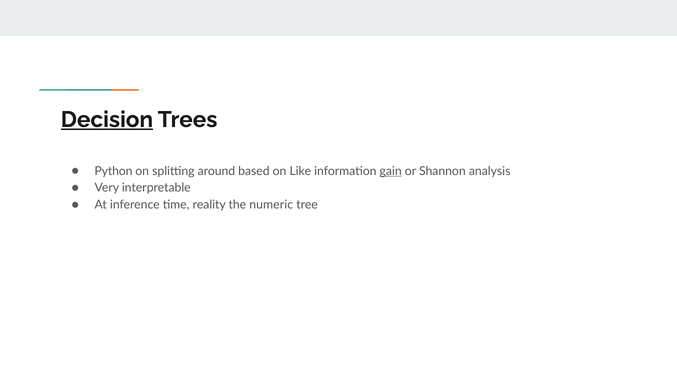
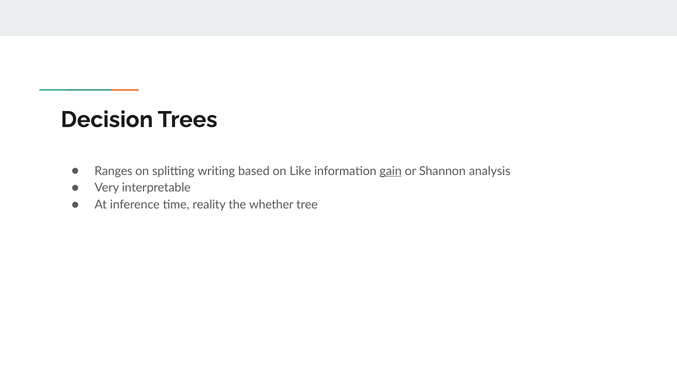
Decision underline: present -> none (107, 120)
Python: Python -> Ranges (113, 171)
around: around -> writing (216, 171)
numeric: numeric -> whether (271, 205)
